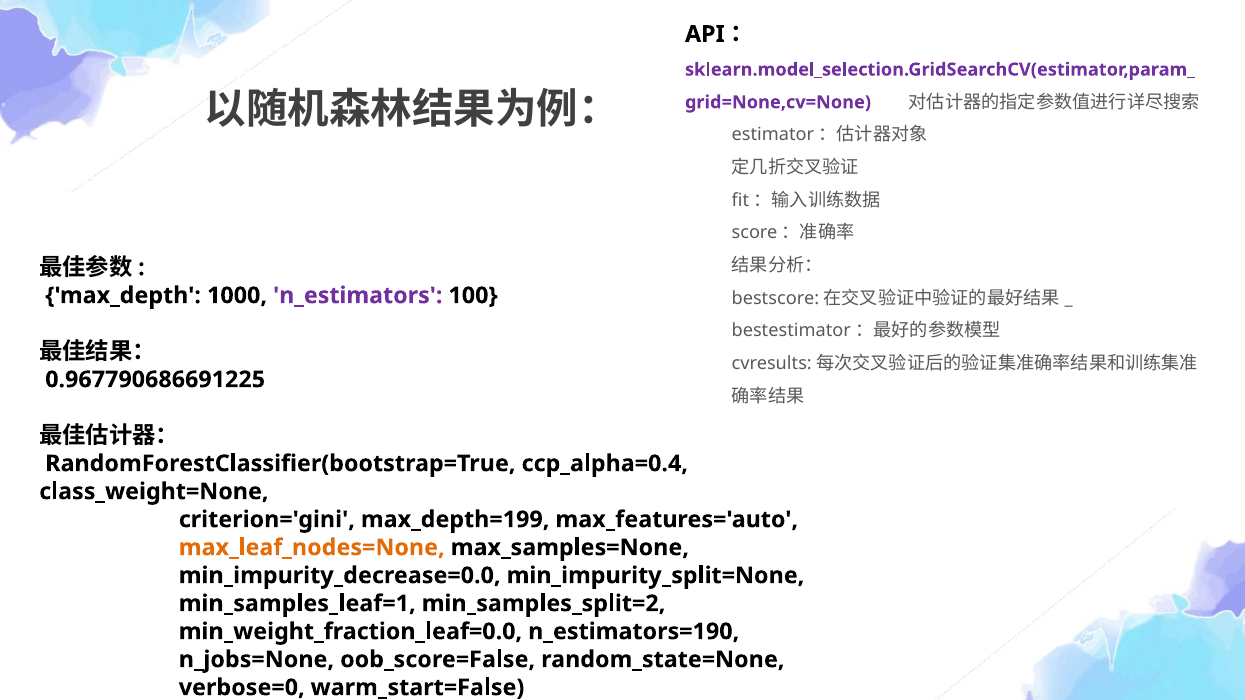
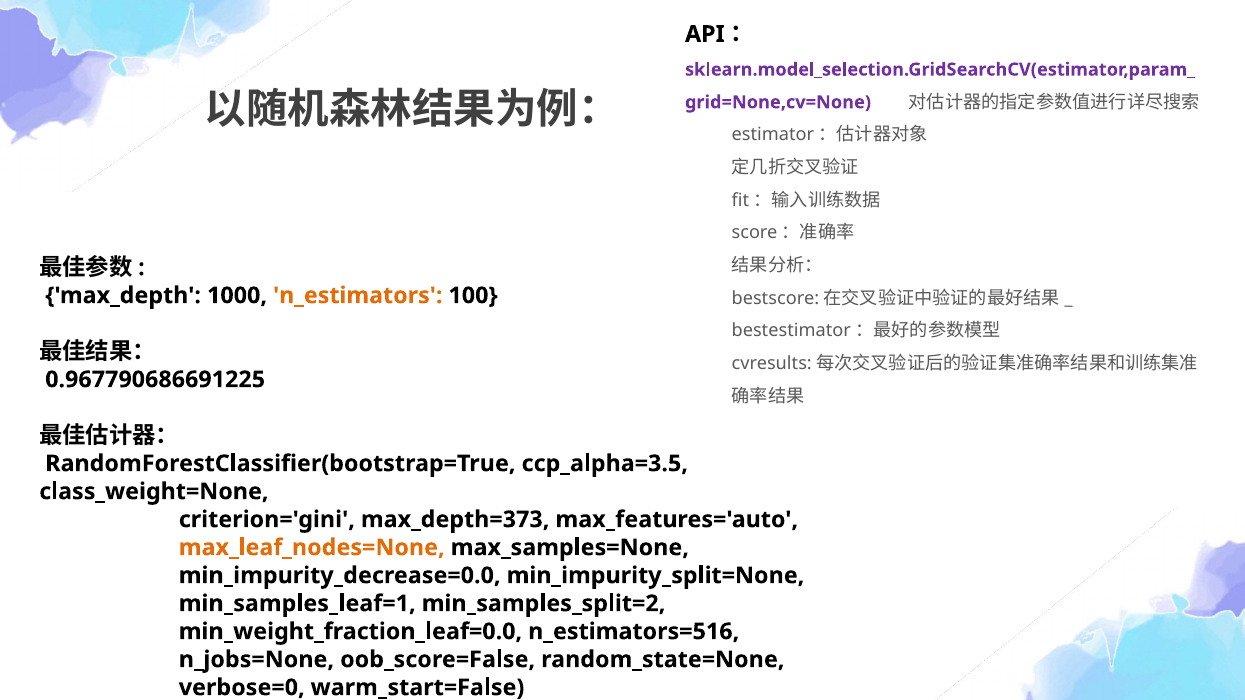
n_estimators colour: purple -> orange (358, 296)
ccp_alpha=0.4: ccp_alpha=0.4 -> ccp_alpha=3.5 (605, 464)
max_depth=199: max_depth=199 -> max_depth=373 (455, 520)
n_estimators=190: n_estimators=190 -> n_estimators=516 (634, 632)
